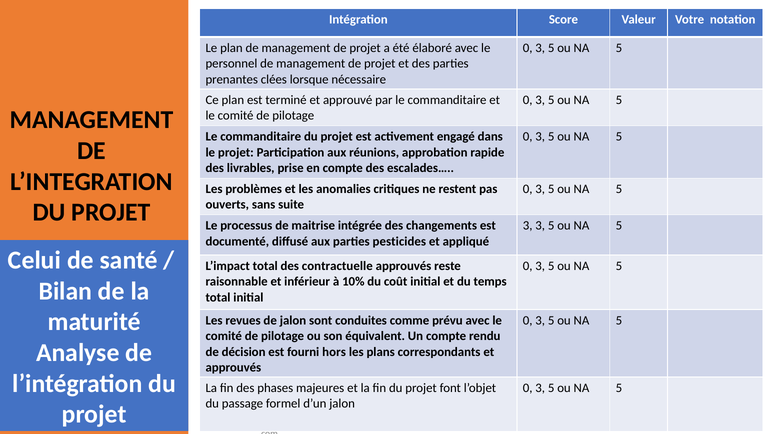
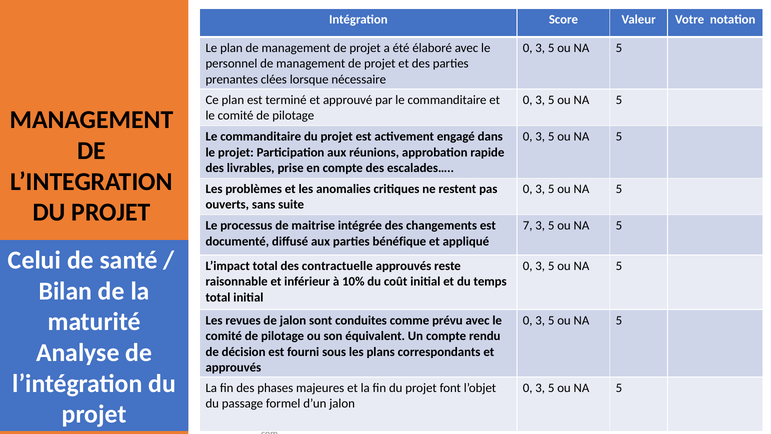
3: 3 -> 7 (528, 226)
pesticides: pesticides -> bénéfique (399, 241)
hors: hors -> sous (334, 352)
